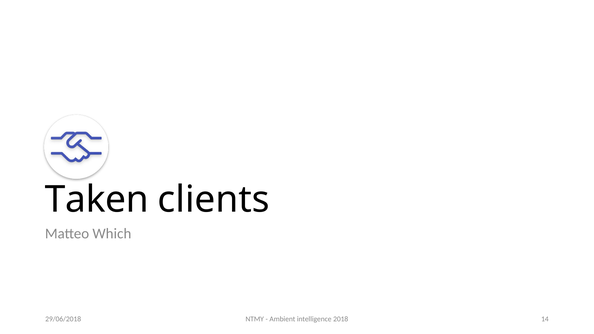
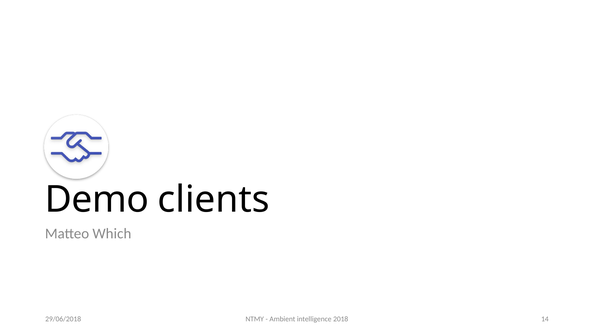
Taken: Taken -> Demo (97, 200)
